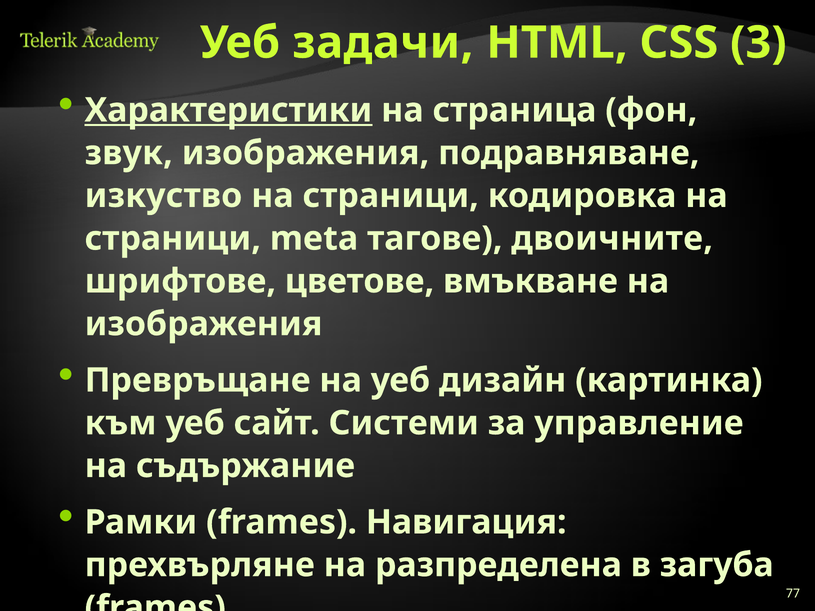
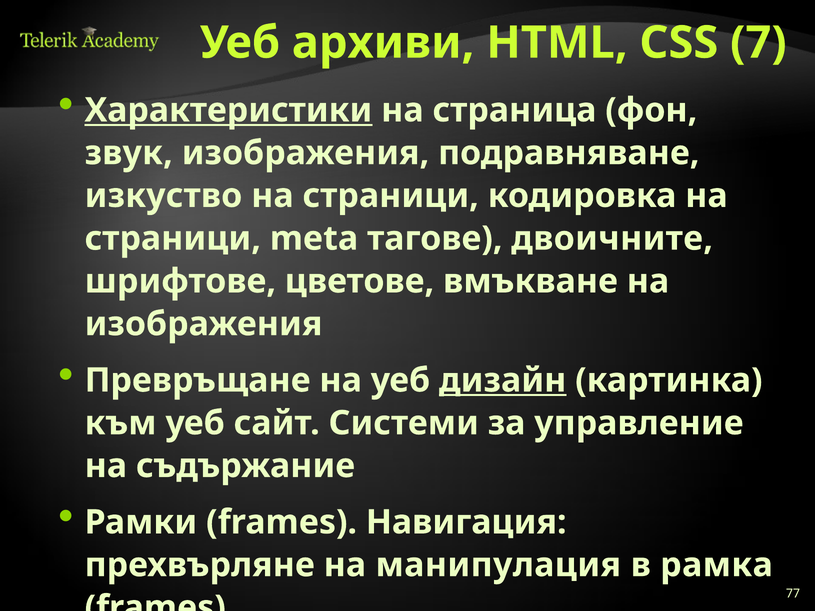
задачи: задачи -> архиви (383, 43)
3: 3 -> 7 (758, 43)
дизайн underline: none -> present (503, 381)
разпределена: разпределена -> манипулация (498, 565)
загуба: загуба -> рамка (716, 565)
